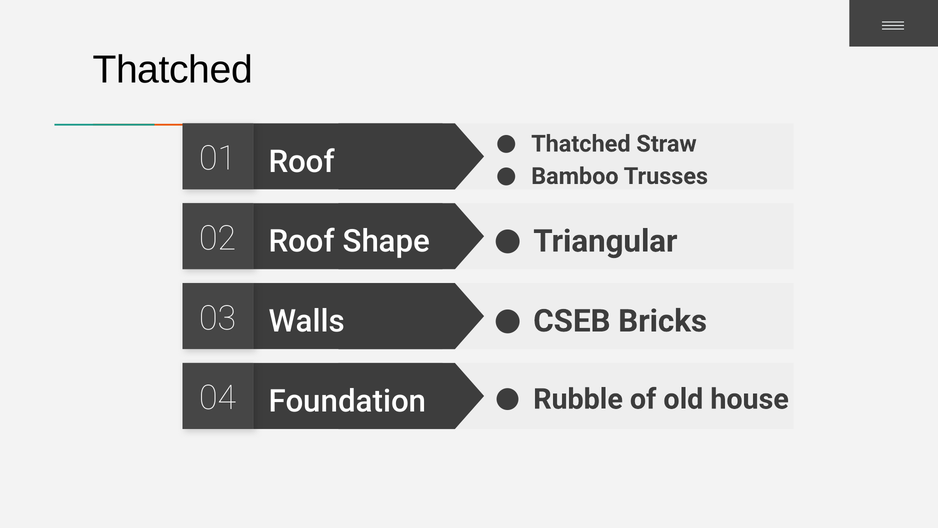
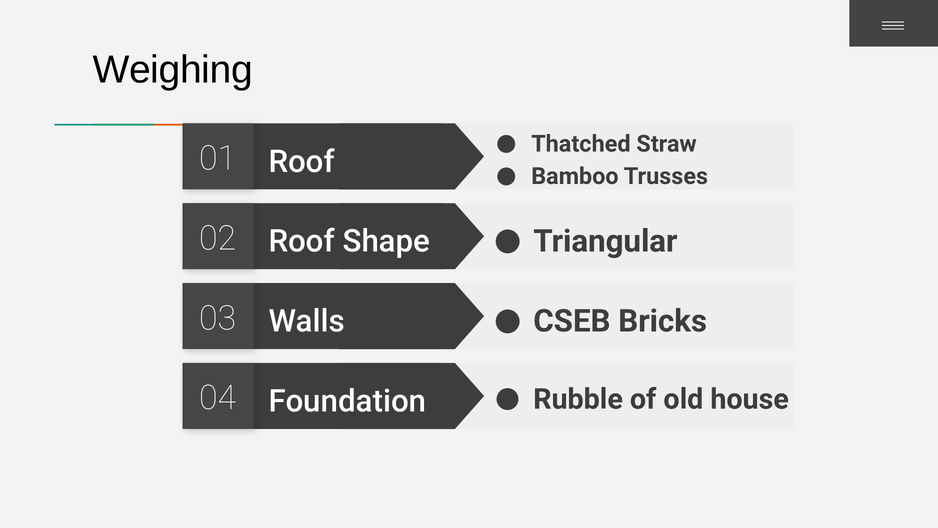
Thatched: Thatched -> Weighing (173, 70)
